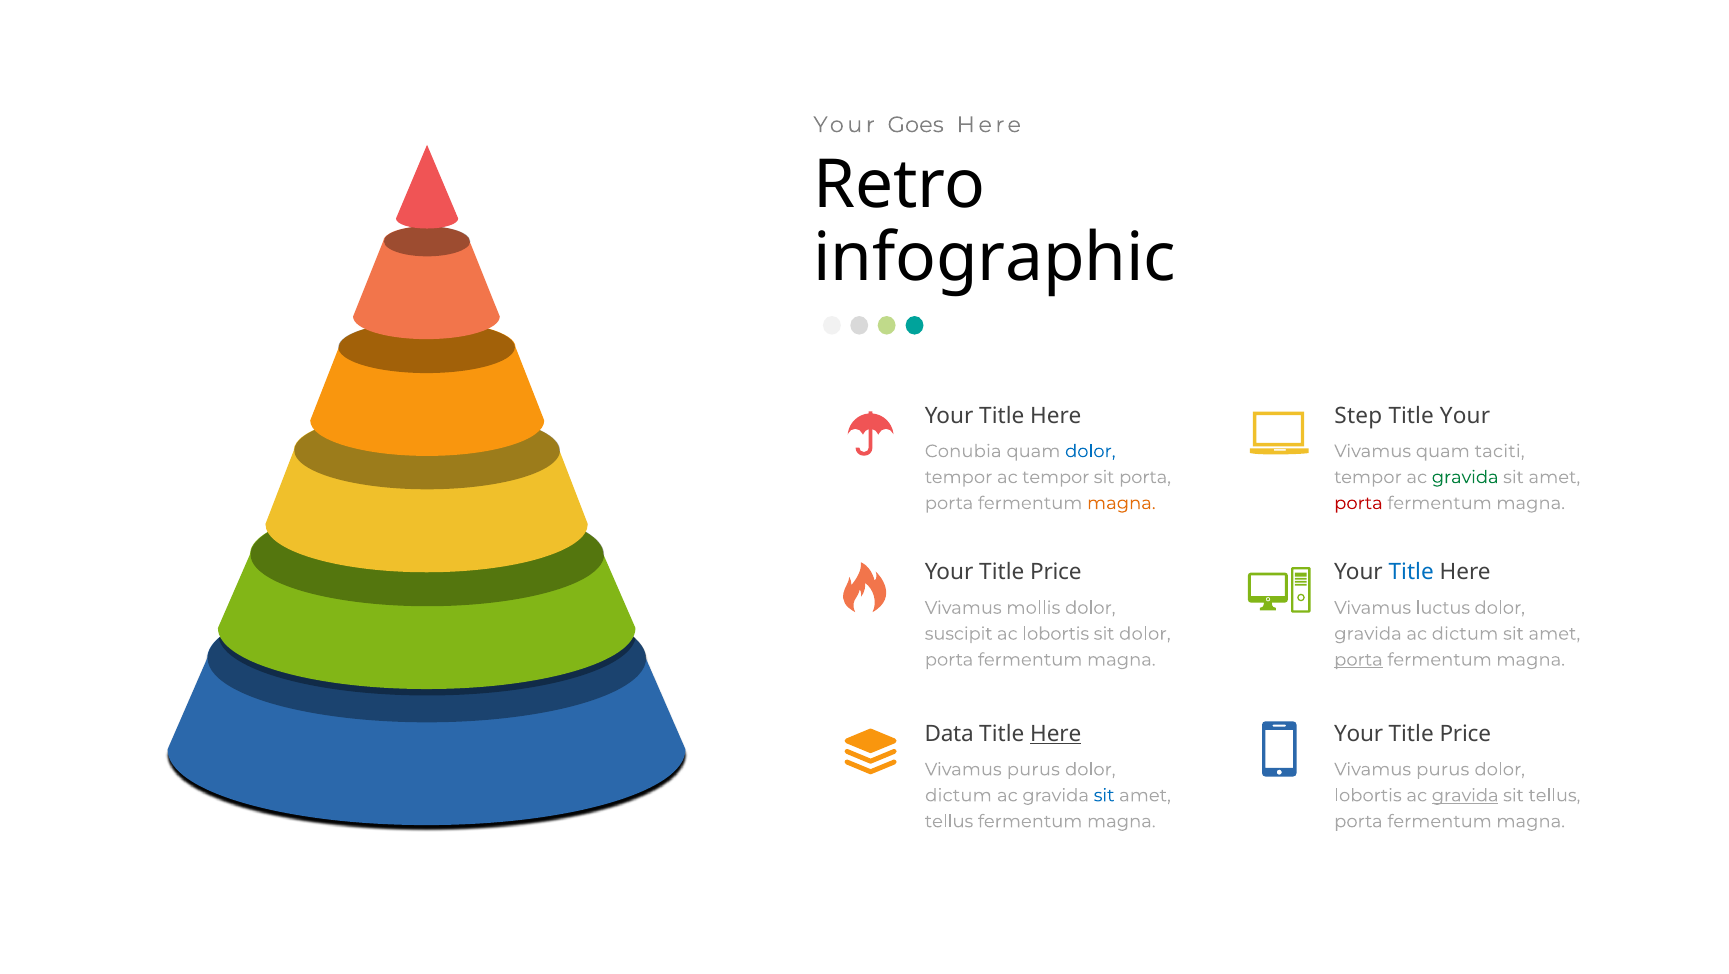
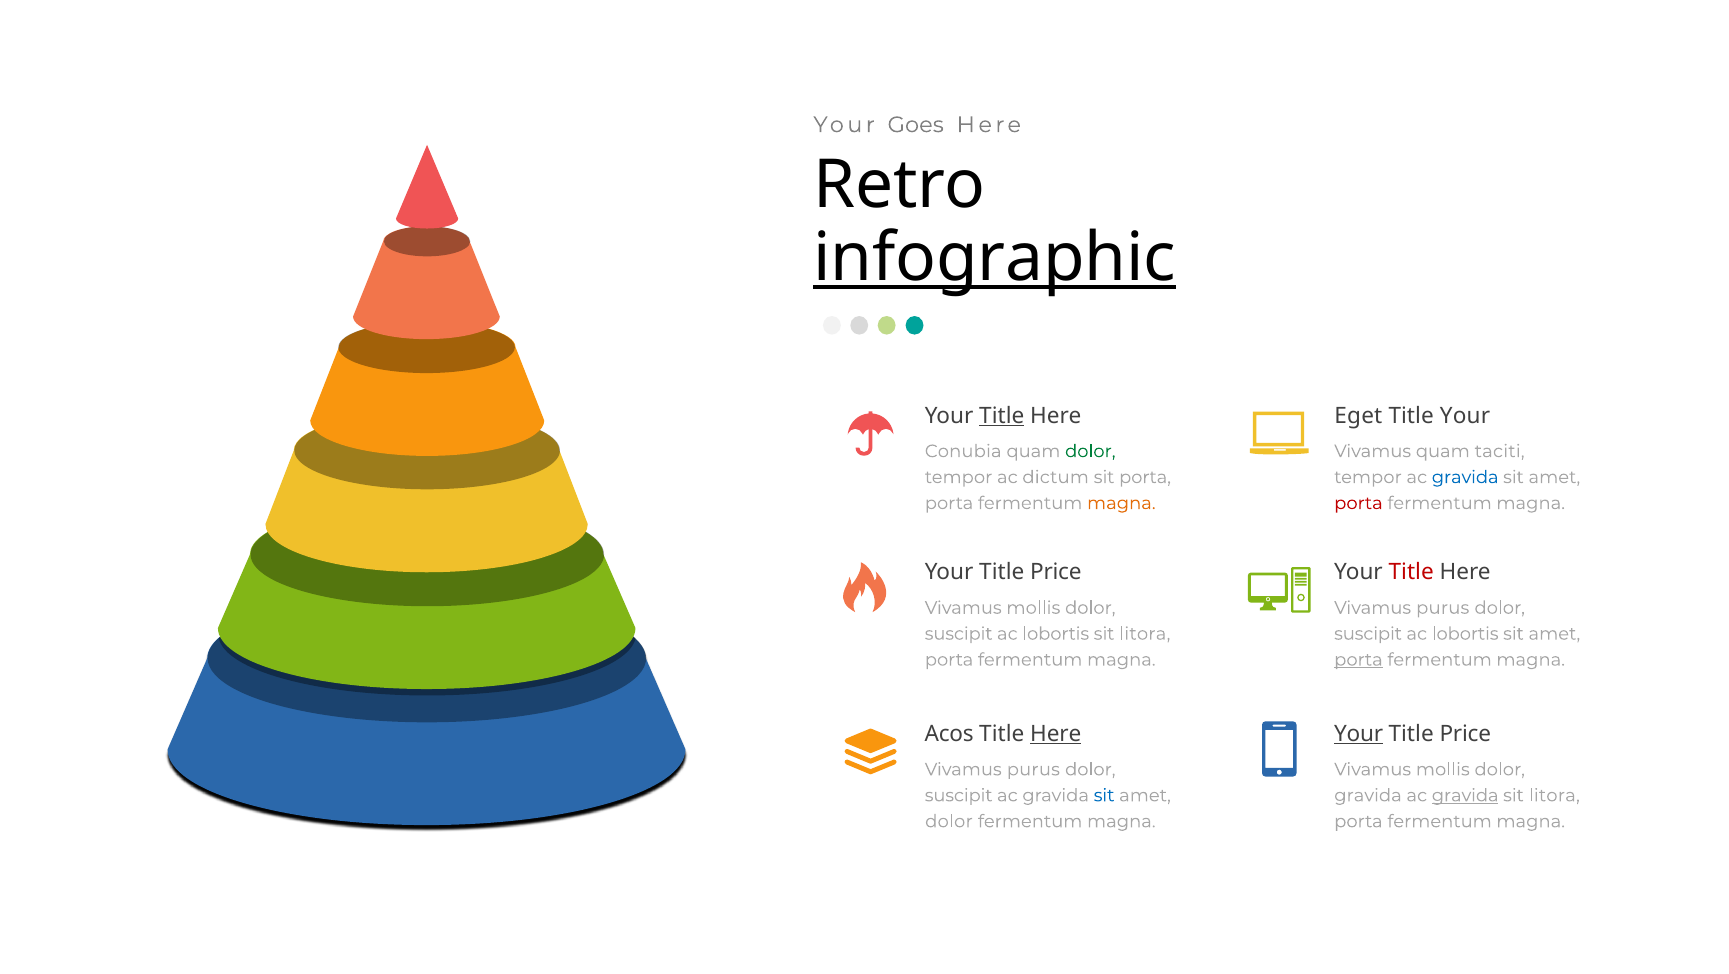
infographic underline: none -> present (995, 258)
Title underline: none -> present (1002, 416)
Step: Step -> Eget (1358, 416)
dolor colour: blue -> green (1090, 451)
ac tempor: tempor -> dictum (1056, 477)
gravida colour: green -> blue (1465, 477)
Title colour: blue -> red (1411, 572)
luctus: luctus -> purus (1443, 608)
dolor: dolor -> litora (1145, 634)
gravida: gravida -> suscipit (1368, 634)
dictum: dictum -> lobortis (1465, 634)
Data: Data -> Acos (949, 734)
Your underline: none -> present (1359, 734)
purus: purus -> mollis (1443, 770)
dictum: dictum -> suscipit (959, 795)
lobortis: lobortis -> gravida (1368, 795)
tellus: tellus -> litora (1554, 795)
tellus: tellus -> dolor (949, 821)
